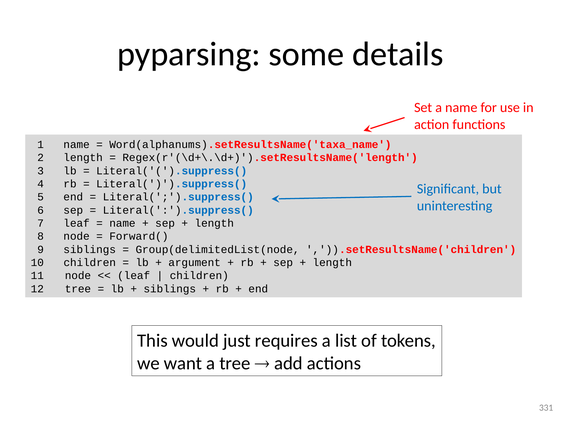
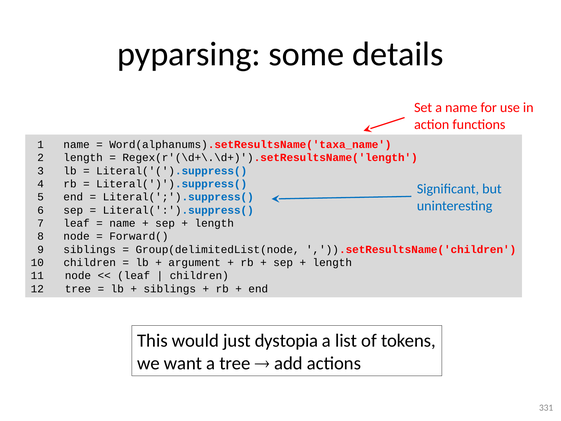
requires: requires -> dystopia (286, 341)
